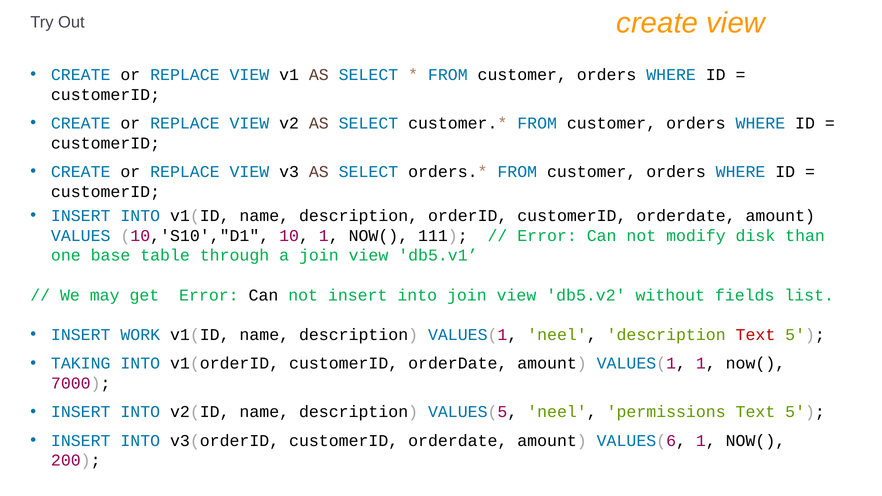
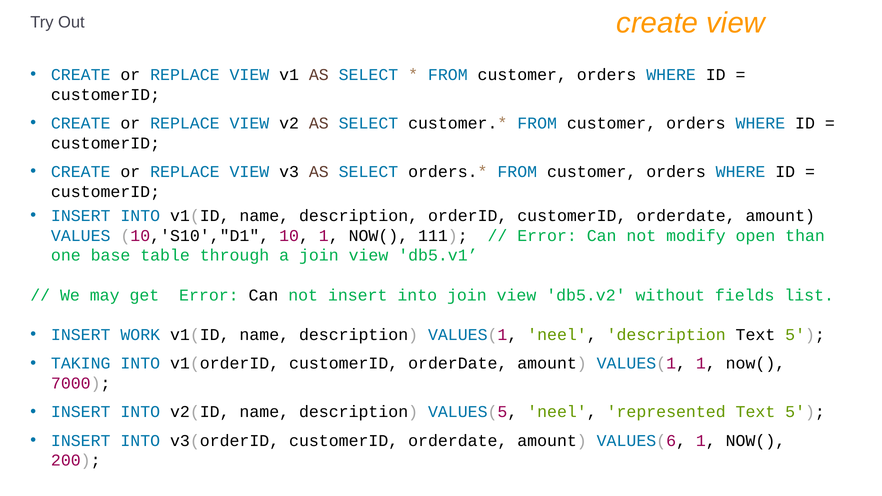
disk: disk -> open (755, 236)
Text colour: red -> black (755, 335)
permissions: permissions -> represented (666, 412)
